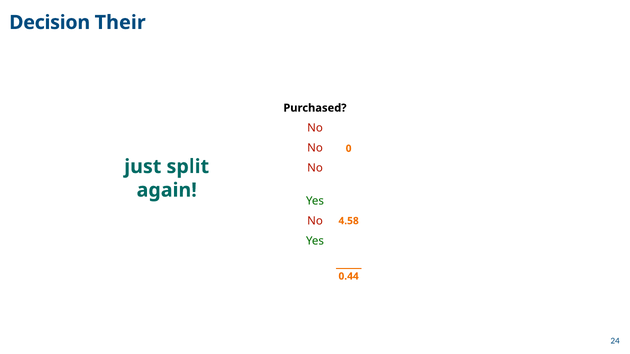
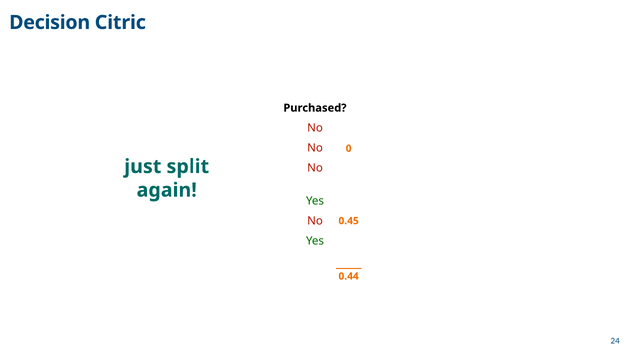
Their: Their -> Citric (120, 23)
4.58: 4.58 -> 0.45 (349, 221)
